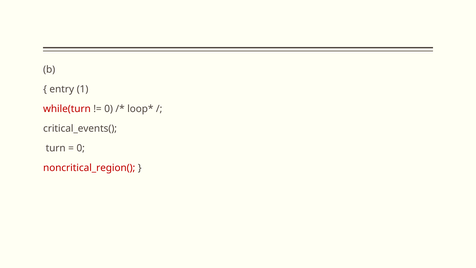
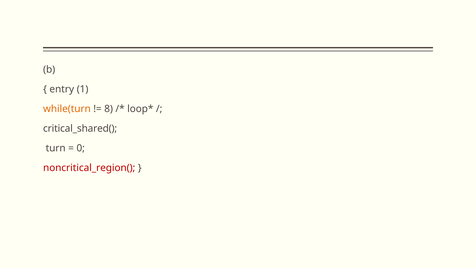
while(turn colour: red -> orange (67, 109)
0: 0 -> 8 (109, 109)
critical_events(: critical_events( -> critical_shared( (80, 129)
